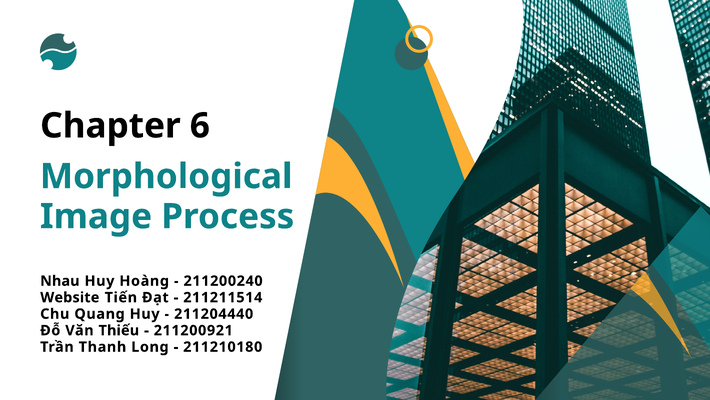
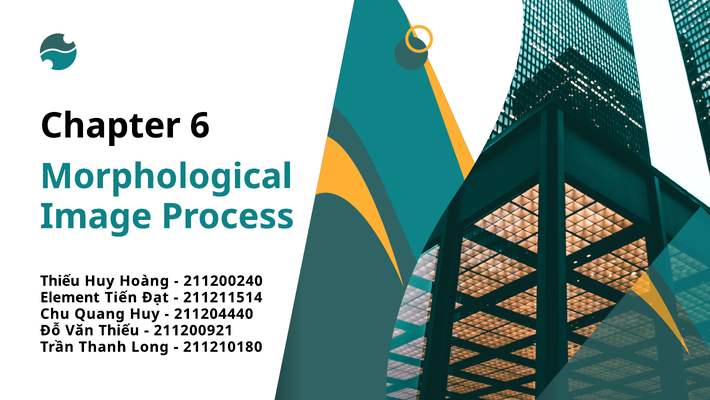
Nhau: Nhau -> Thiếu (60, 281)
Website: Website -> Element (70, 297)
